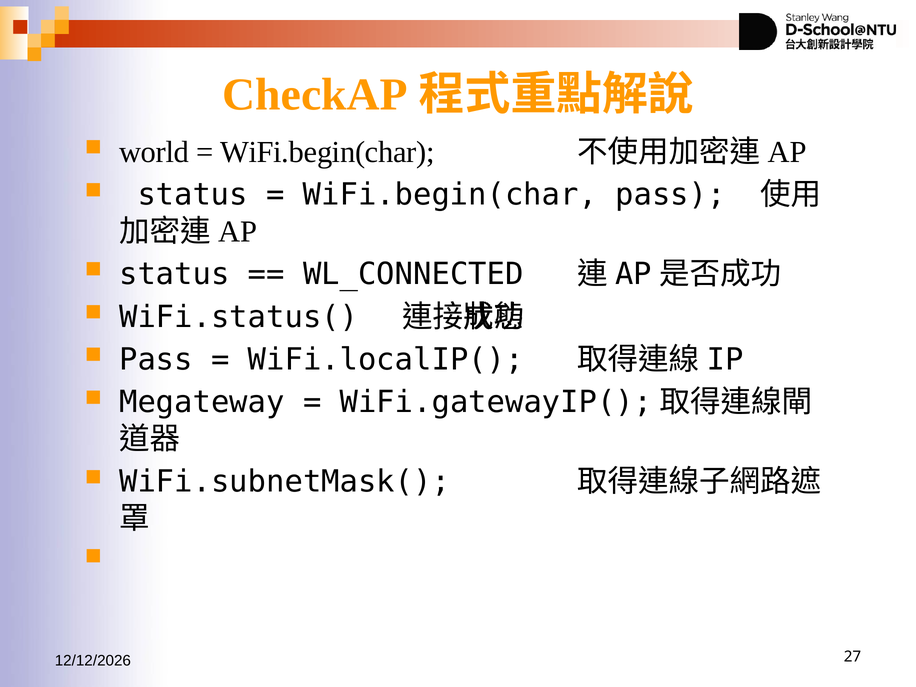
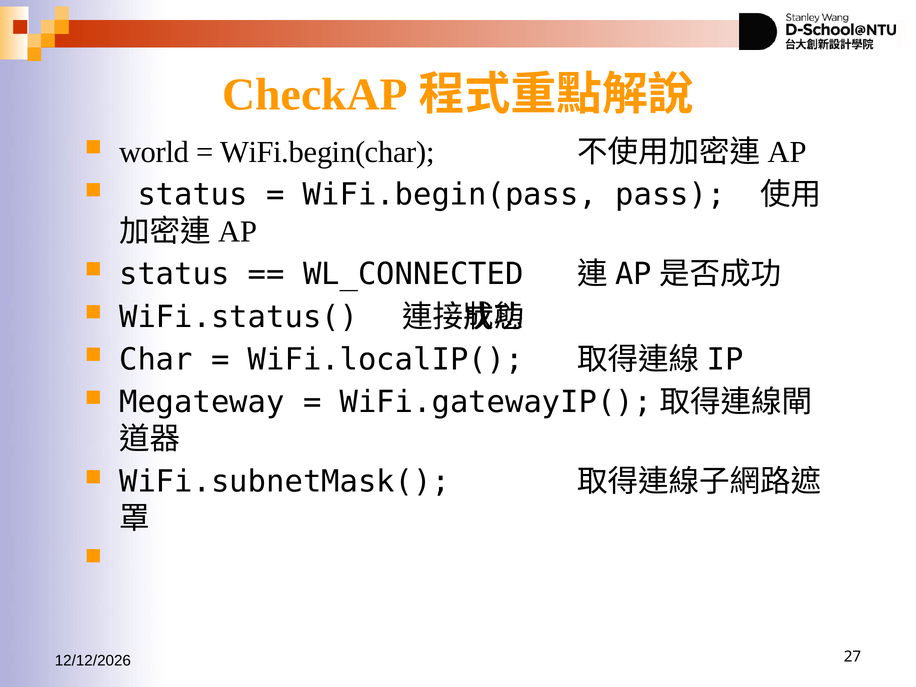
WiFi.begin(char: WiFi.begin(char -> WiFi.begin(pass (450, 195)
Pass: Pass -> Char (156, 360)
